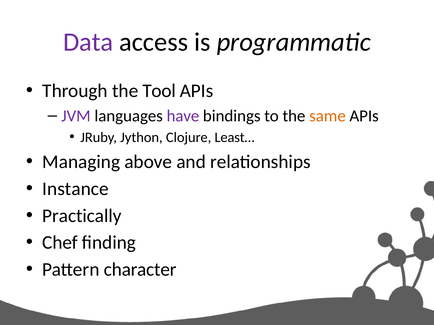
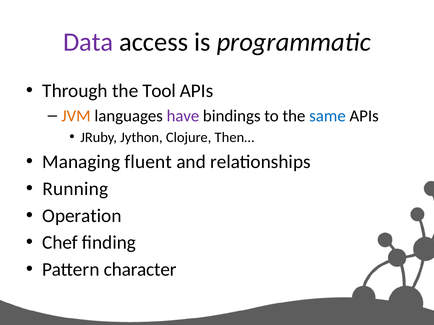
JVM colour: purple -> orange (76, 116)
same colour: orange -> blue (327, 116)
Least…: Least… -> Then… (234, 138)
above: above -> fluent (148, 162)
Instance: Instance -> Running (75, 189)
Practically: Practically -> Operation (82, 216)
